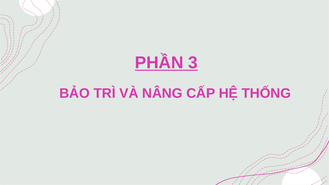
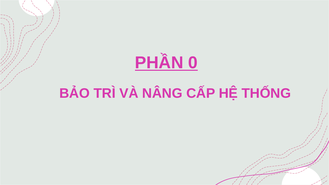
3: 3 -> 0 (193, 63)
